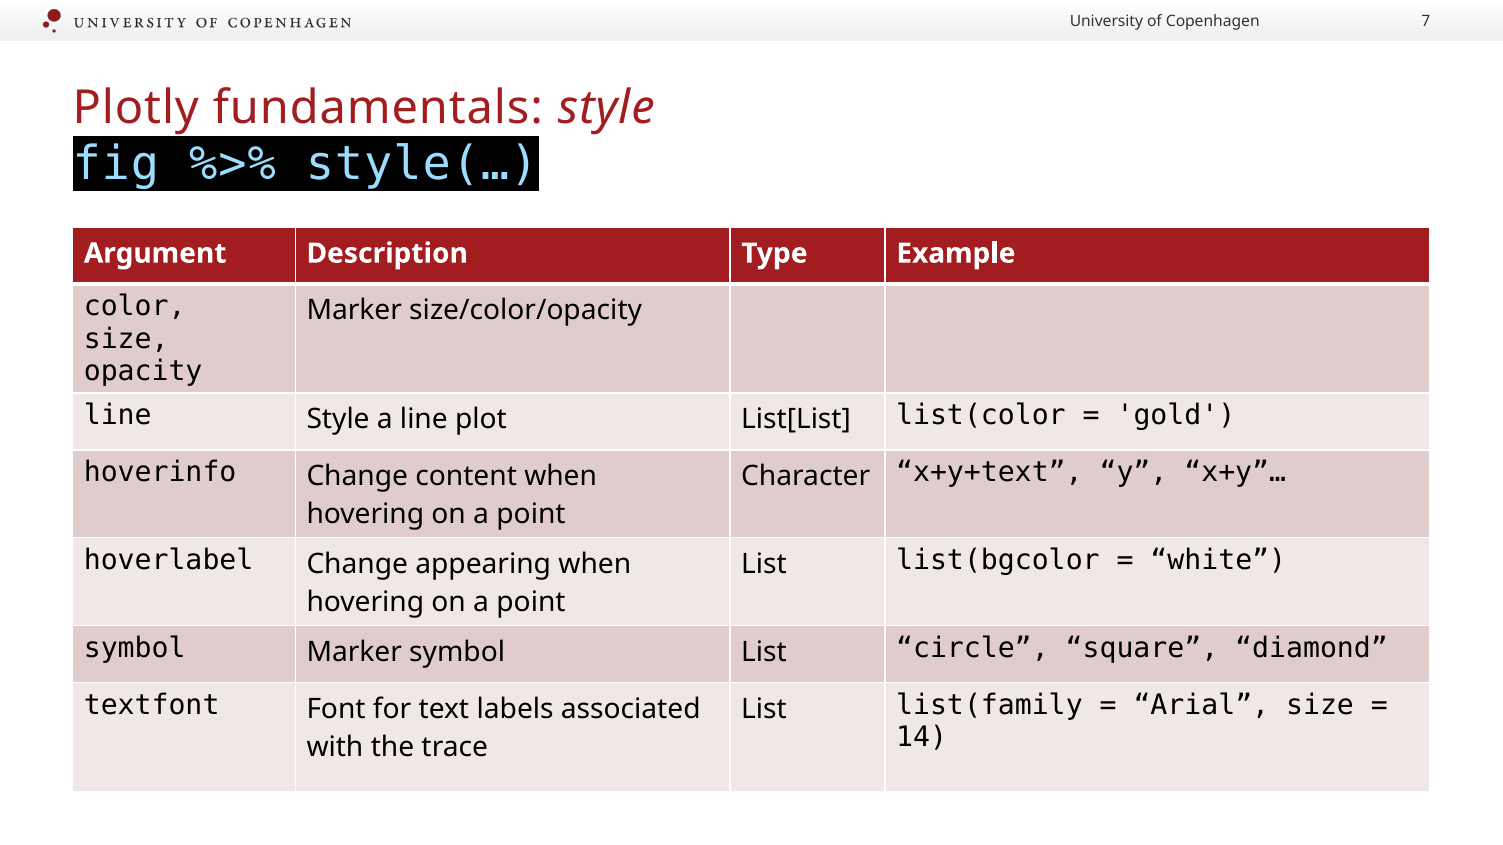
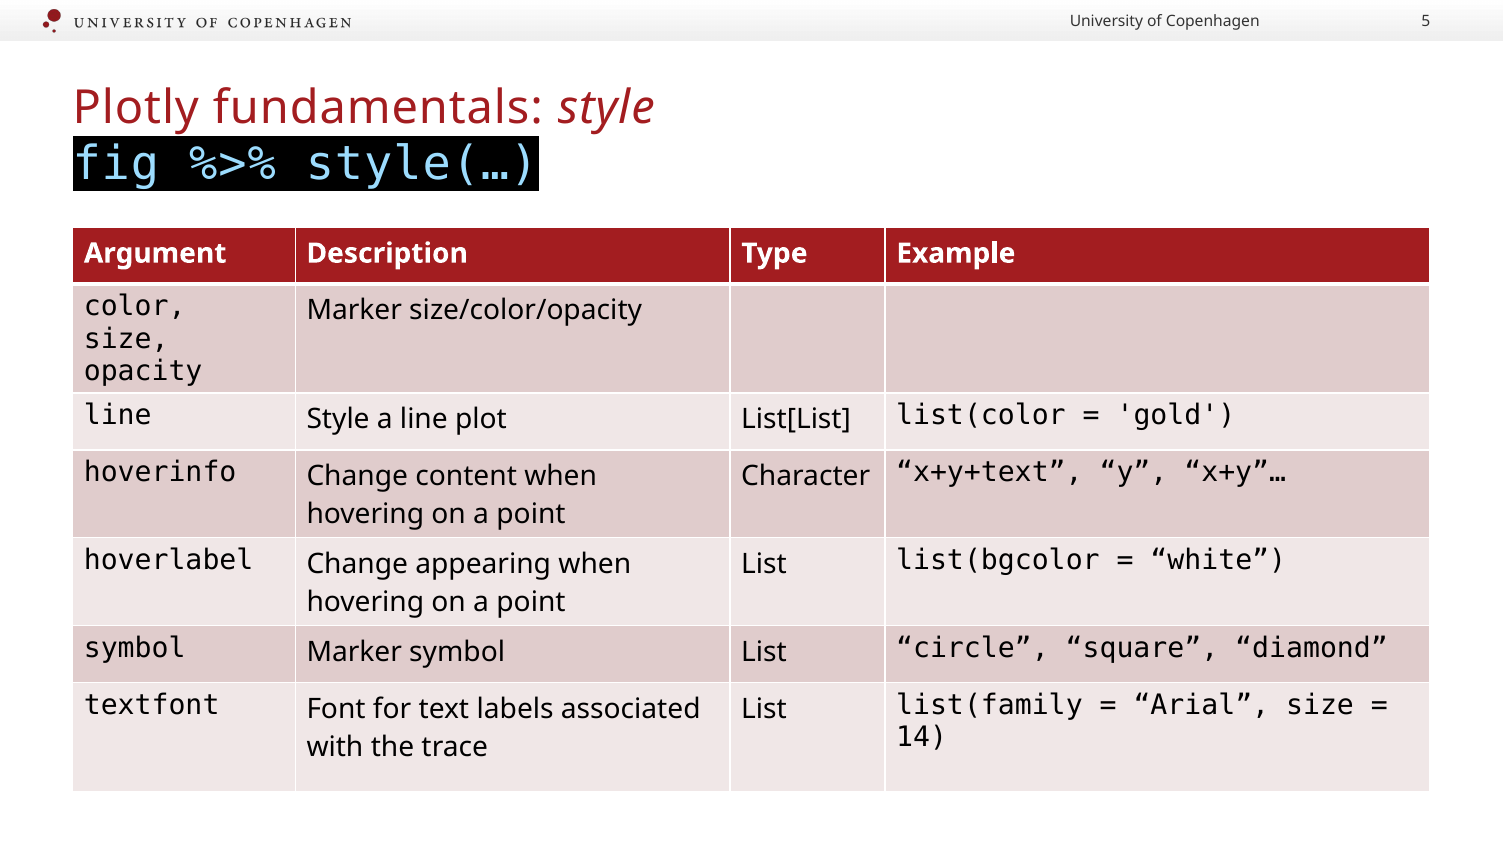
7: 7 -> 5 (1426, 22)
